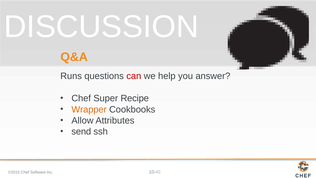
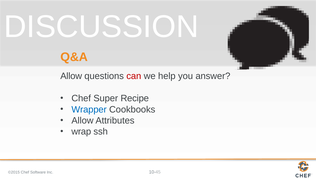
Runs: Runs -> Allow (71, 76)
Wrapper colour: orange -> blue (89, 109)
send: send -> wrap (81, 131)
